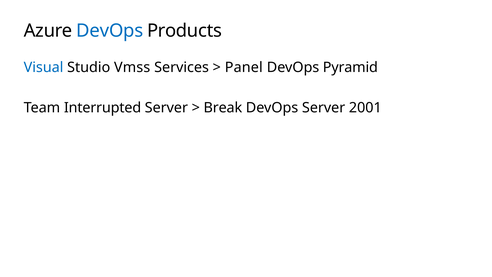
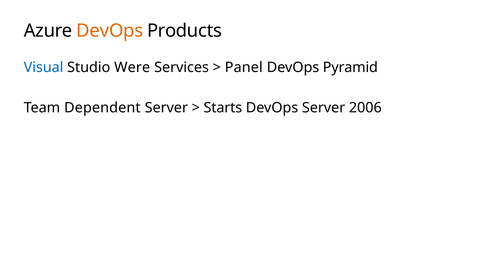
DevOps colour: blue -> orange (110, 31)
Vmss: Vmss -> Were (132, 67)
Interrupted: Interrupted -> Dependent (102, 108)
Break: Break -> Starts (223, 108)
2001: 2001 -> 2006 (365, 108)
